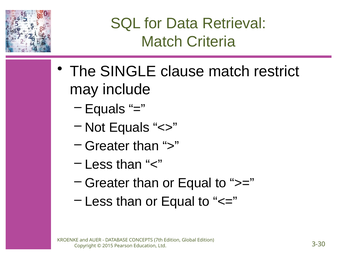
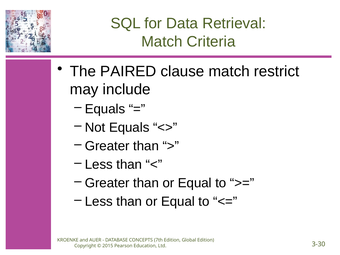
SINGLE: SINGLE -> PAIRED (128, 71)
